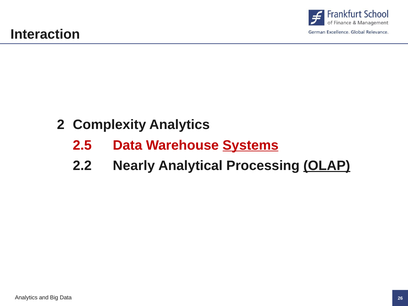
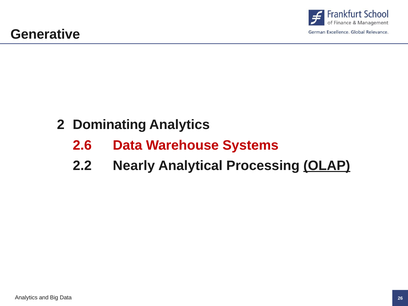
Interaction: Interaction -> Generative (45, 34)
Complexity: Complexity -> Dominating (110, 125)
2.5: 2.5 -> 2.6 (82, 145)
Systems underline: present -> none (251, 145)
